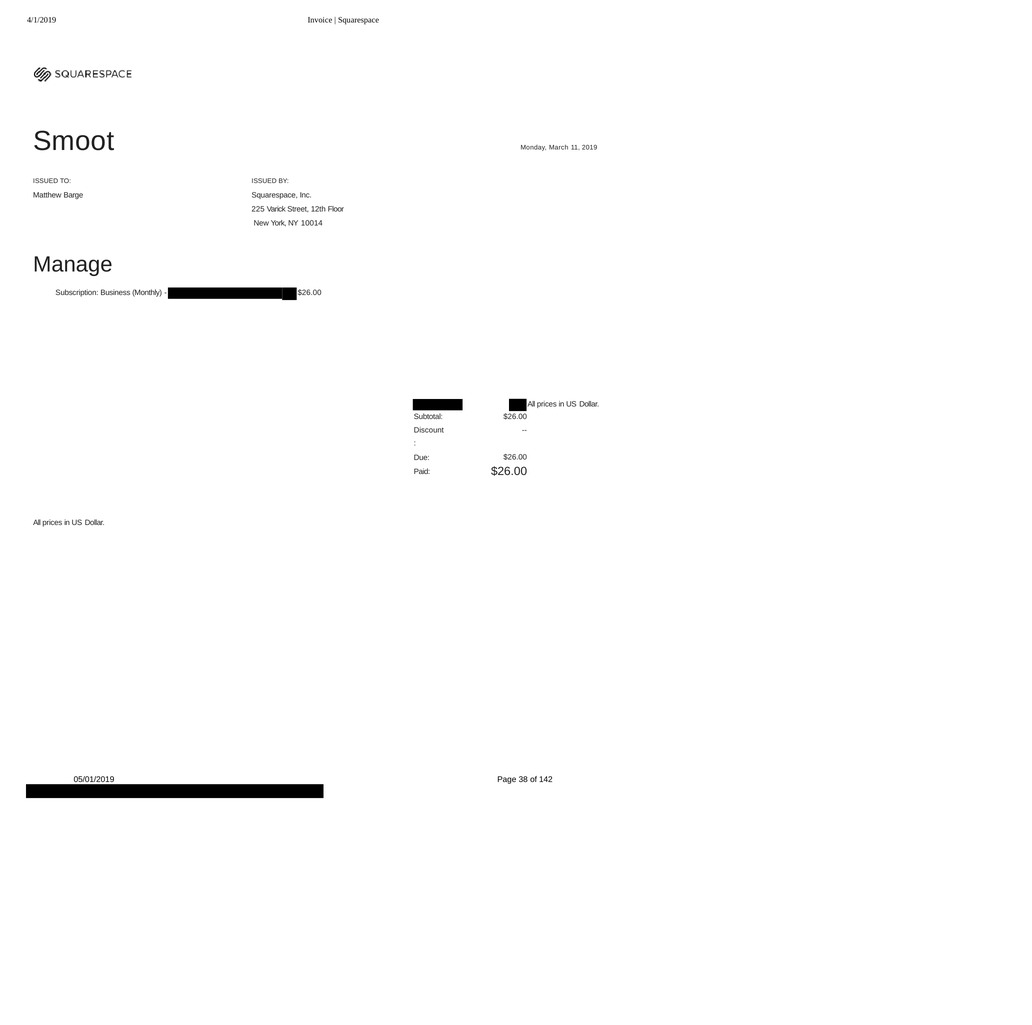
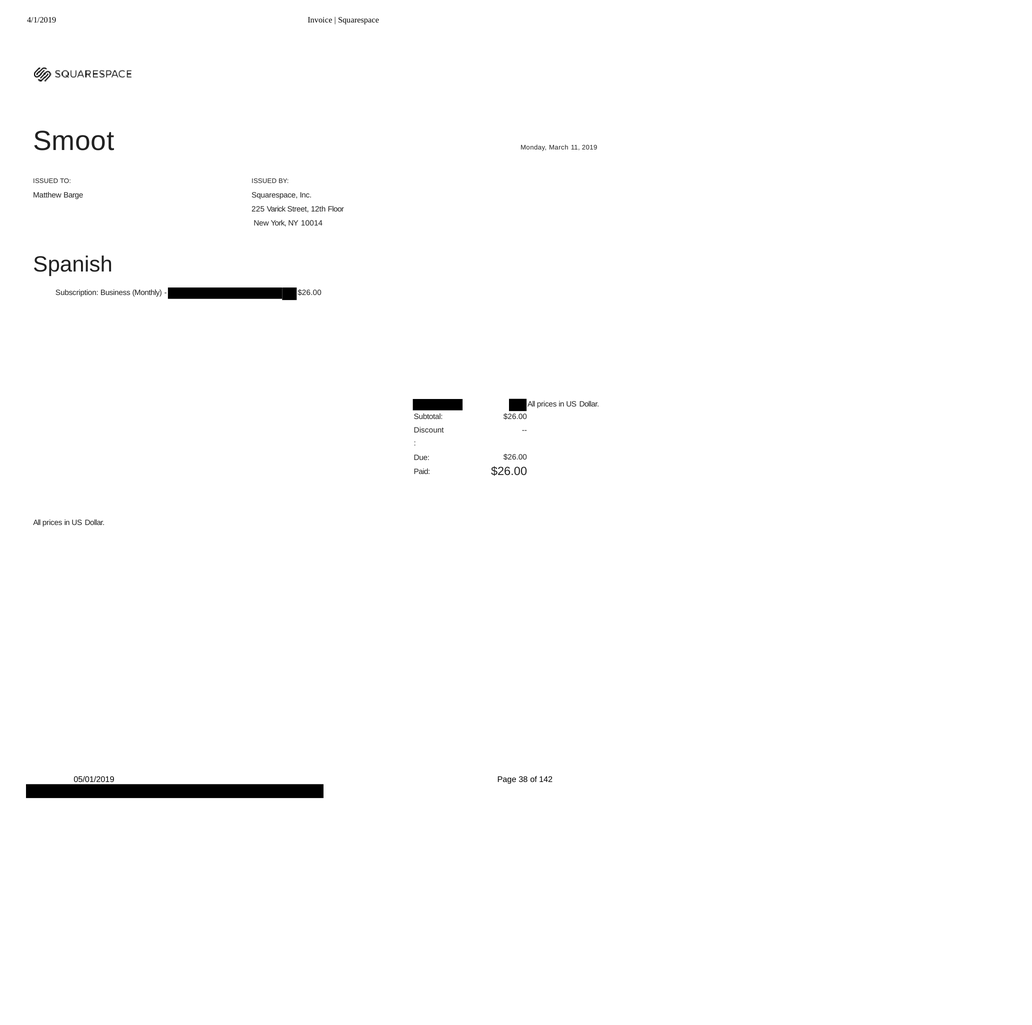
Manage: Manage -> Spanish (73, 264)
